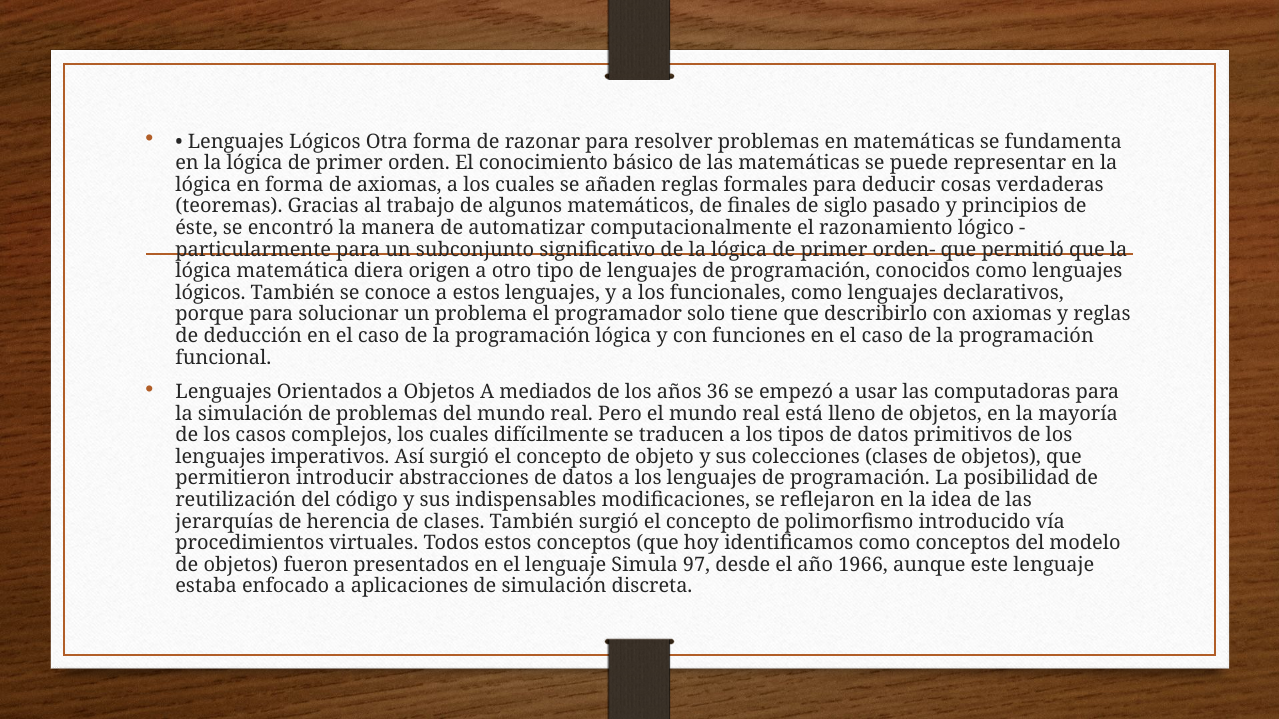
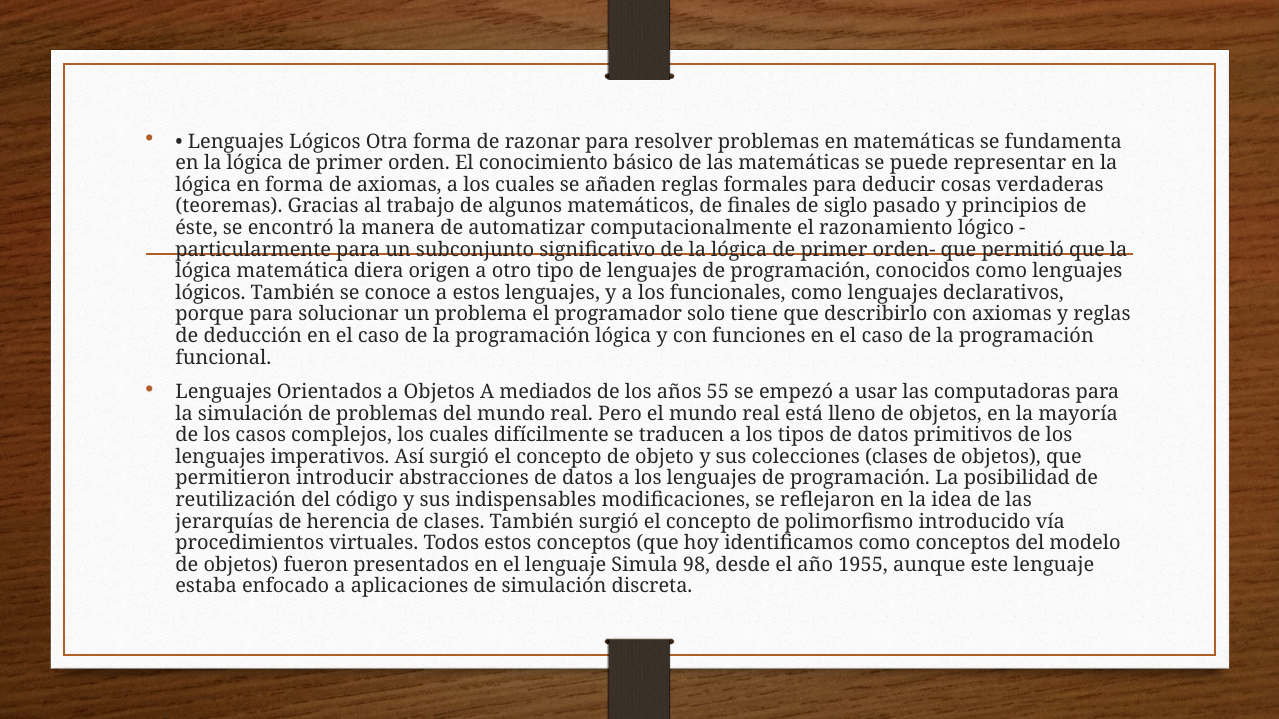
36: 36 -> 55 (718, 392)
97: 97 -> 98 (697, 565)
1966: 1966 -> 1955 (863, 565)
